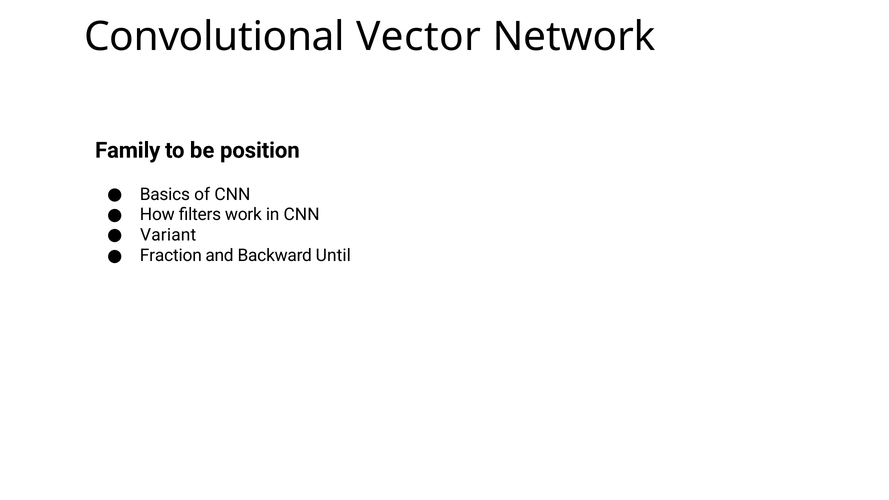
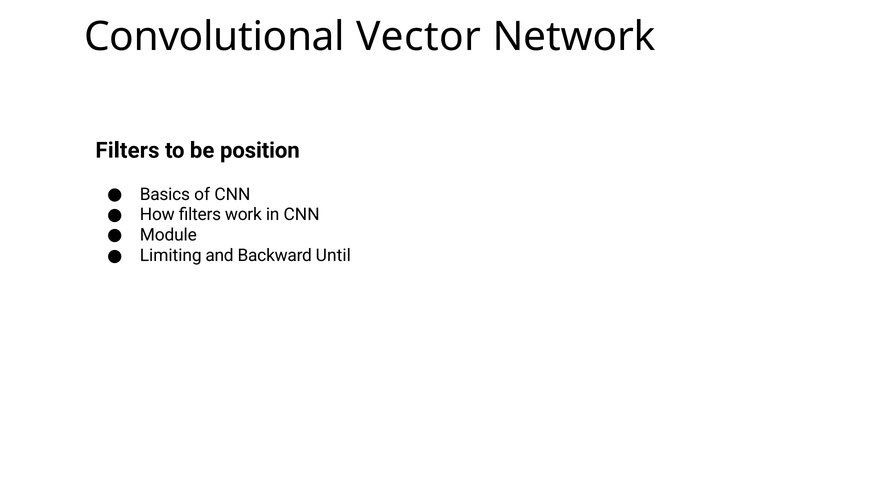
Family: Family -> Filters (127, 150)
Variant: Variant -> Module (168, 235)
Fraction: Fraction -> Limiting (171, 256)
